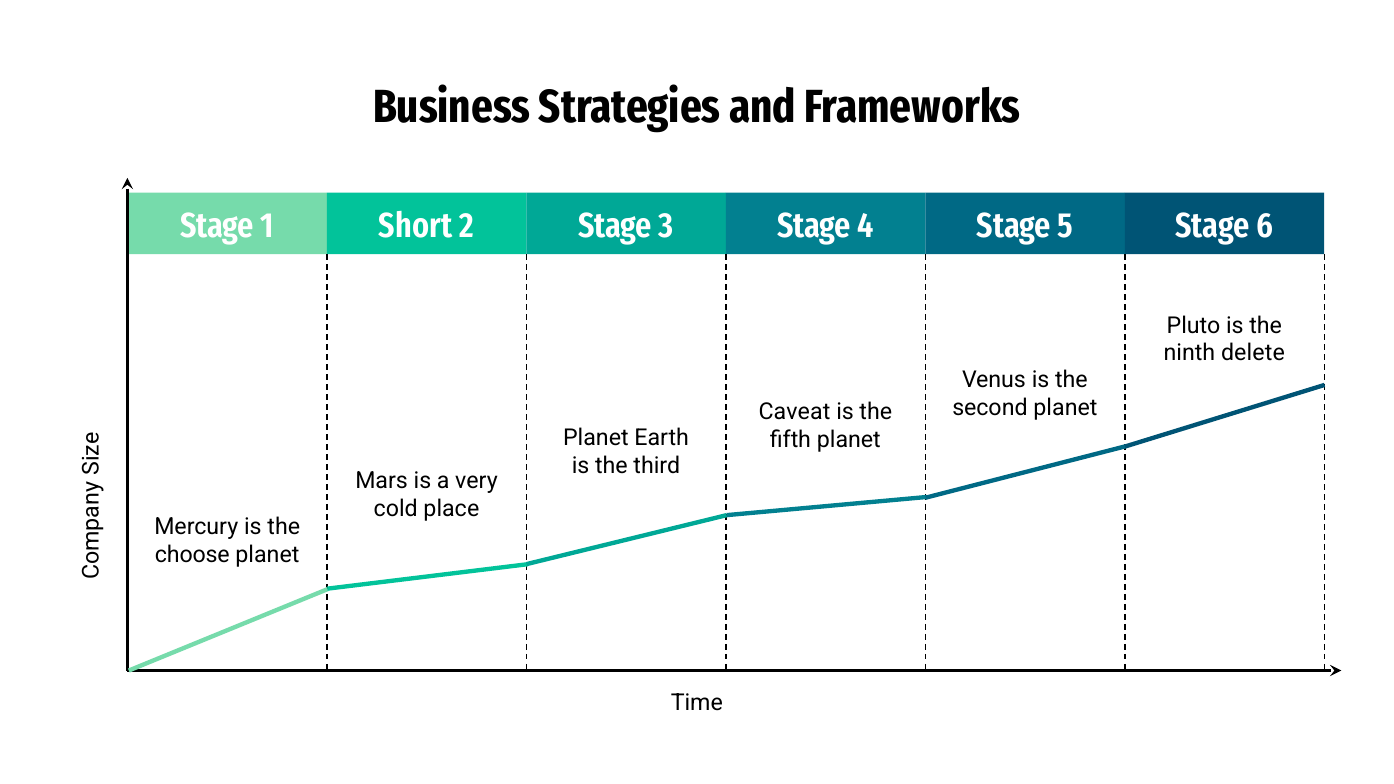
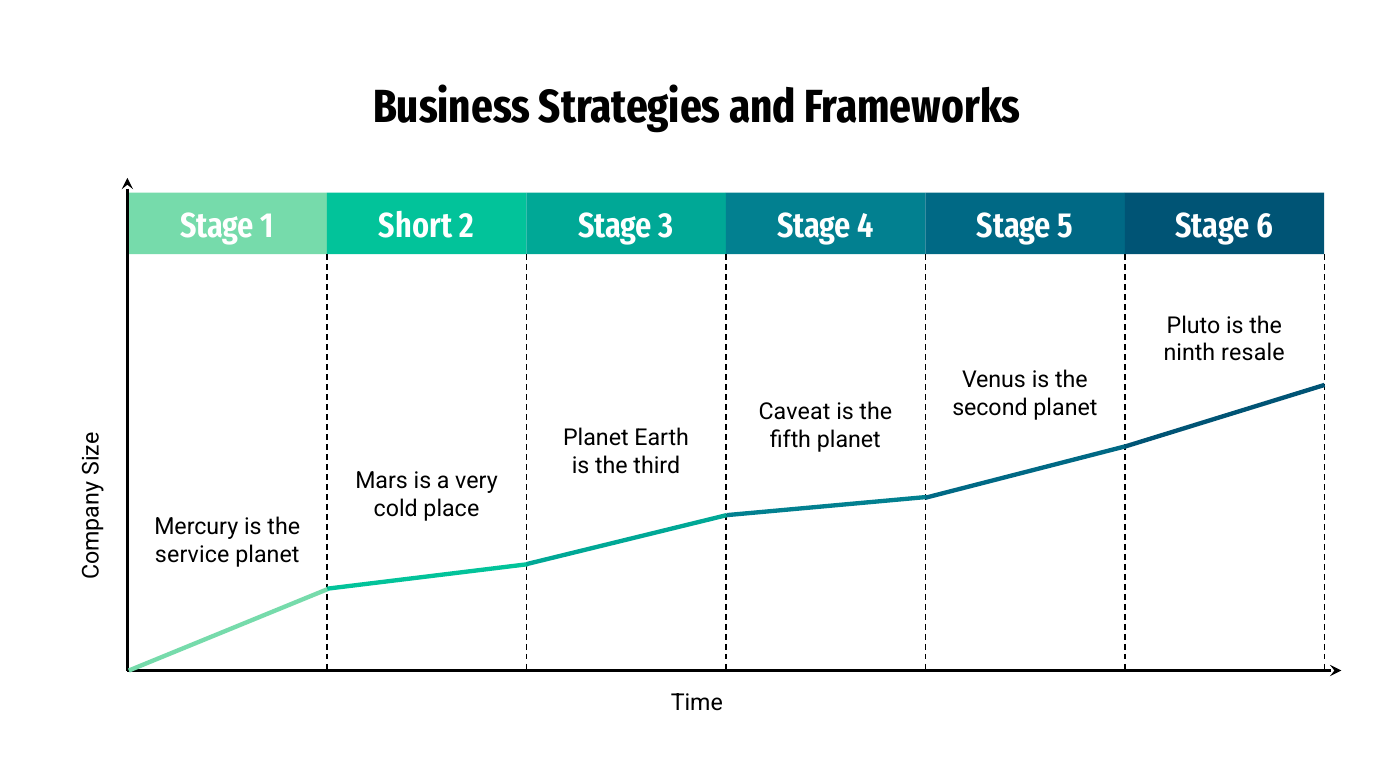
delete: delete -> resale (1253, 353)
choose: choose -> service (192, 555)
